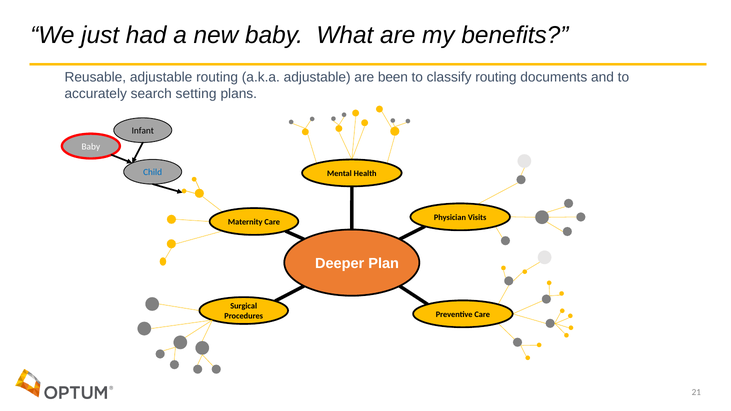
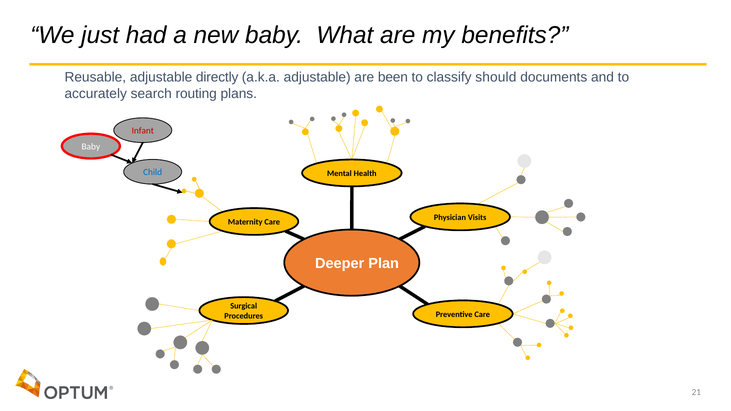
adjustable routing: routing -> directly (217, 77)
classify routing: routing -> should (496, 77)
setting: setting -> routing (196, 94)
Infant colour: black -> red (143, 131)
